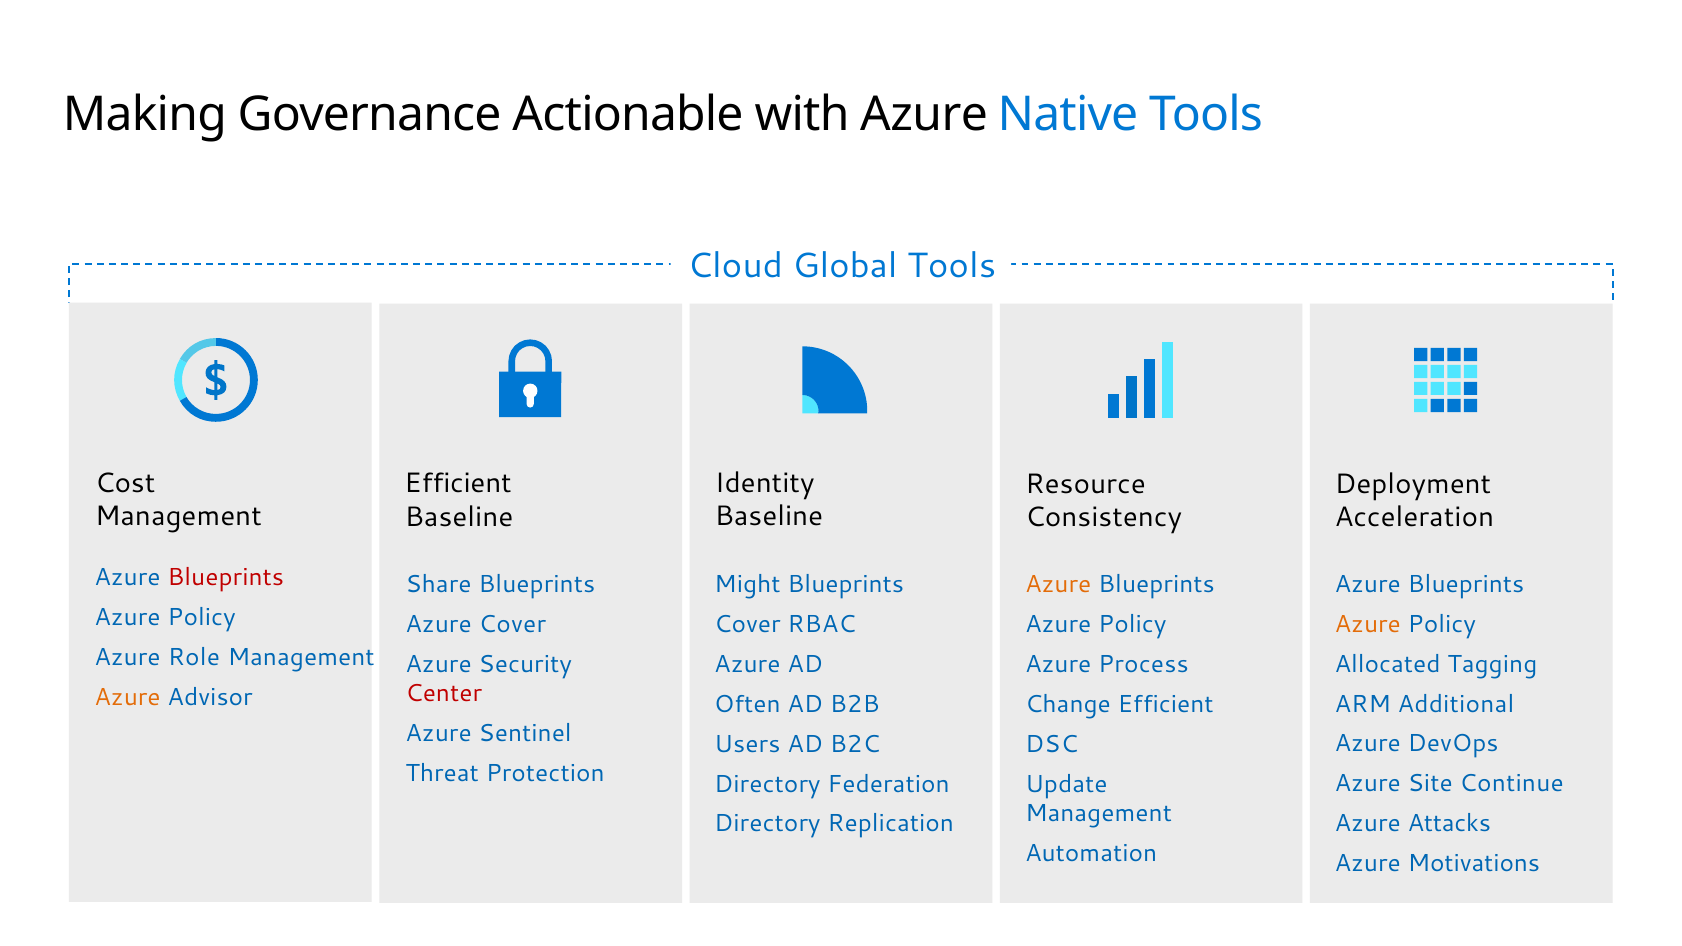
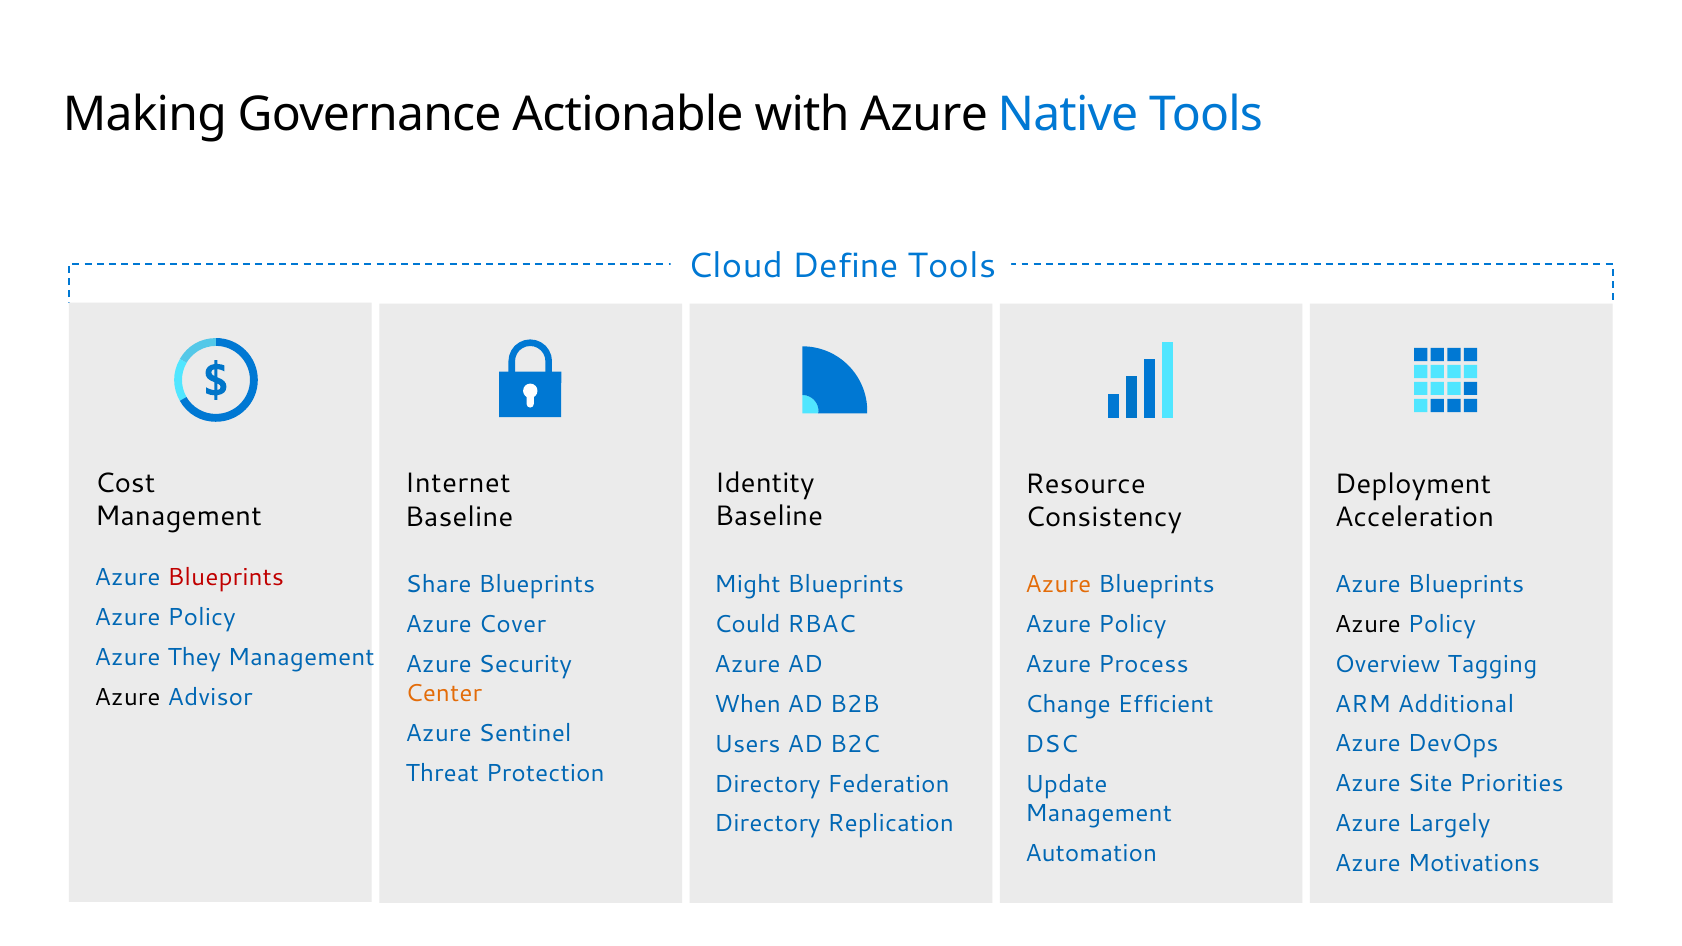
Global: Global -> Define (845, 266)
Efficient: Efficient -> Internet (458, 483)
Cover: Cover -> Could (747, 624)
Azure colour: orange -> black (1368, 624)
Role: Role -> They (194, 658)
Allocated: Allocated -> Overview (1388, 664)
Center colour: red -> orange (444, 693)
Azure colour: orange -> black (127, 697)
Often: Often -> When (748, 704)
Continue: Continue -> Priorities (1512, 784)
Attacks: Attacks -> Largely (1449, 824)
